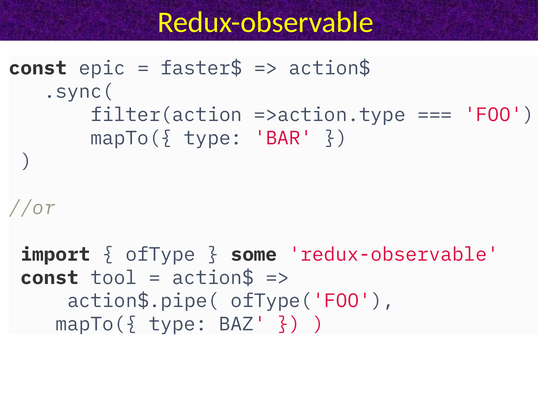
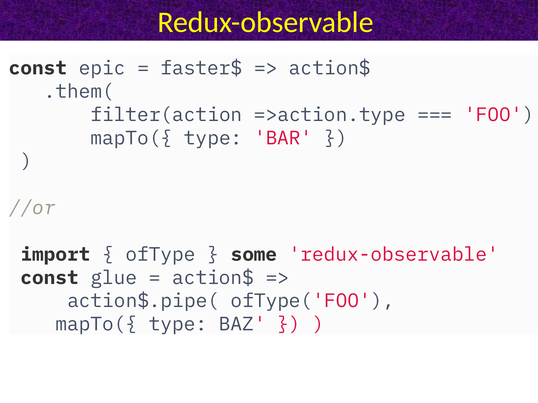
.sync(: .sync( -> .them( (79, 92)
tool: tool -> glue (114, 278)
